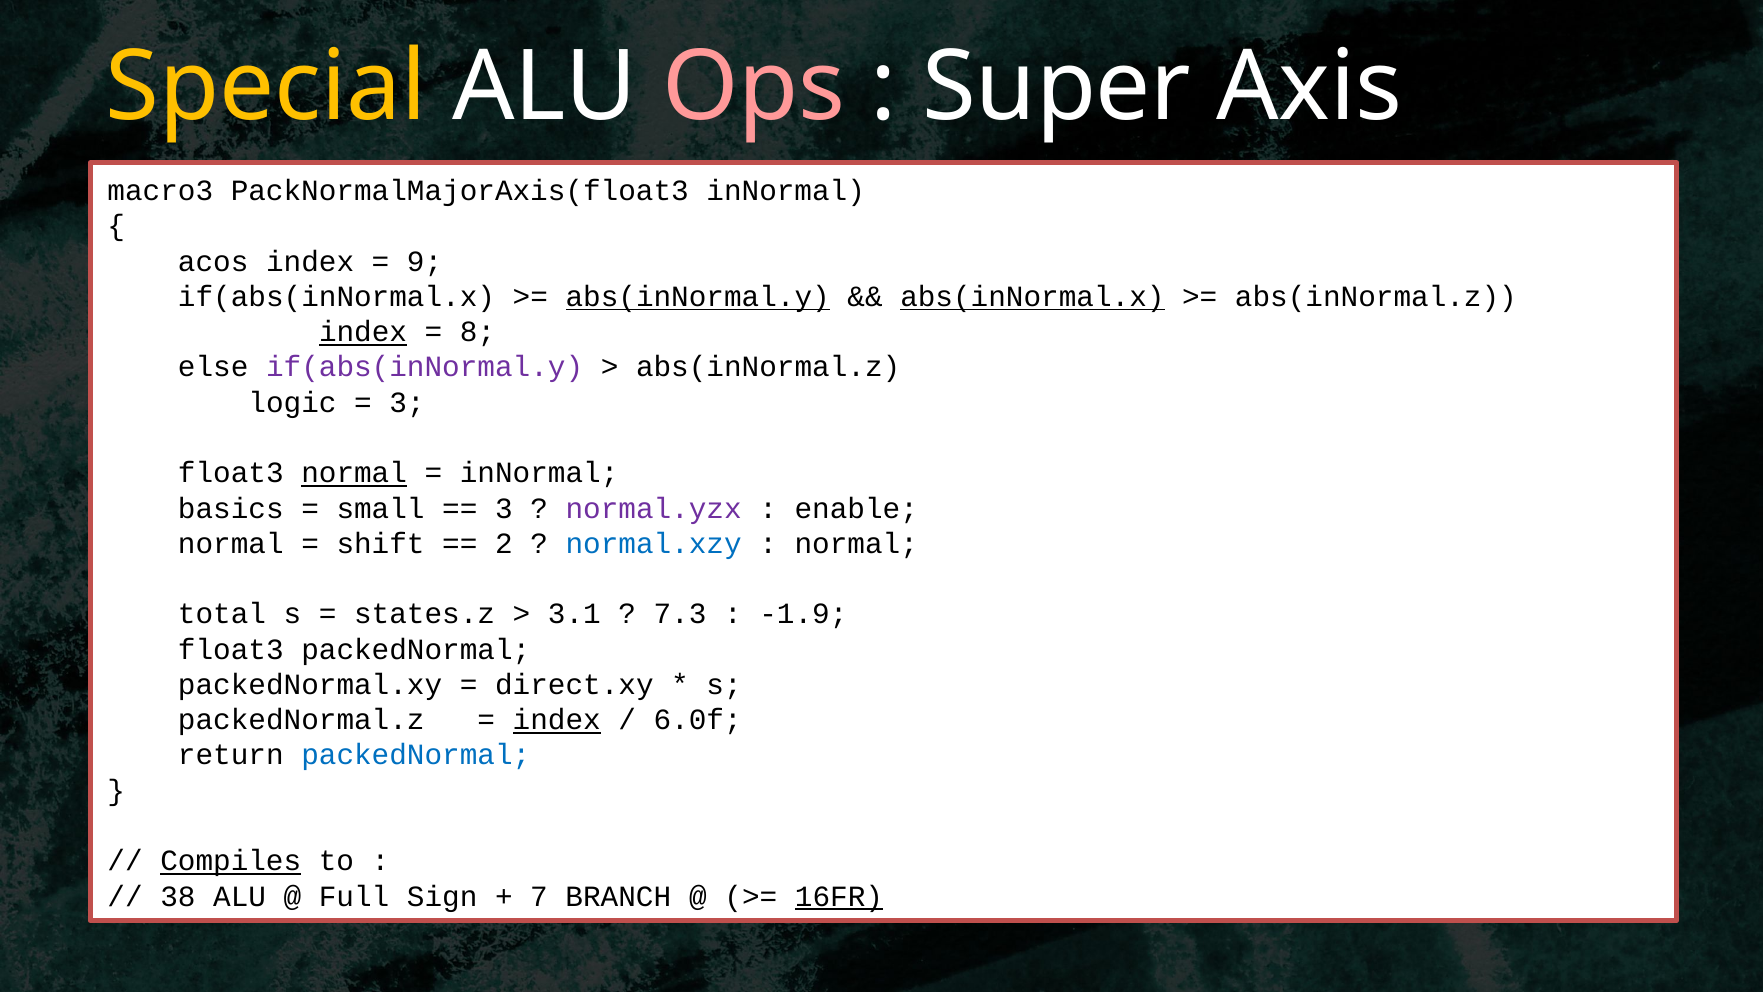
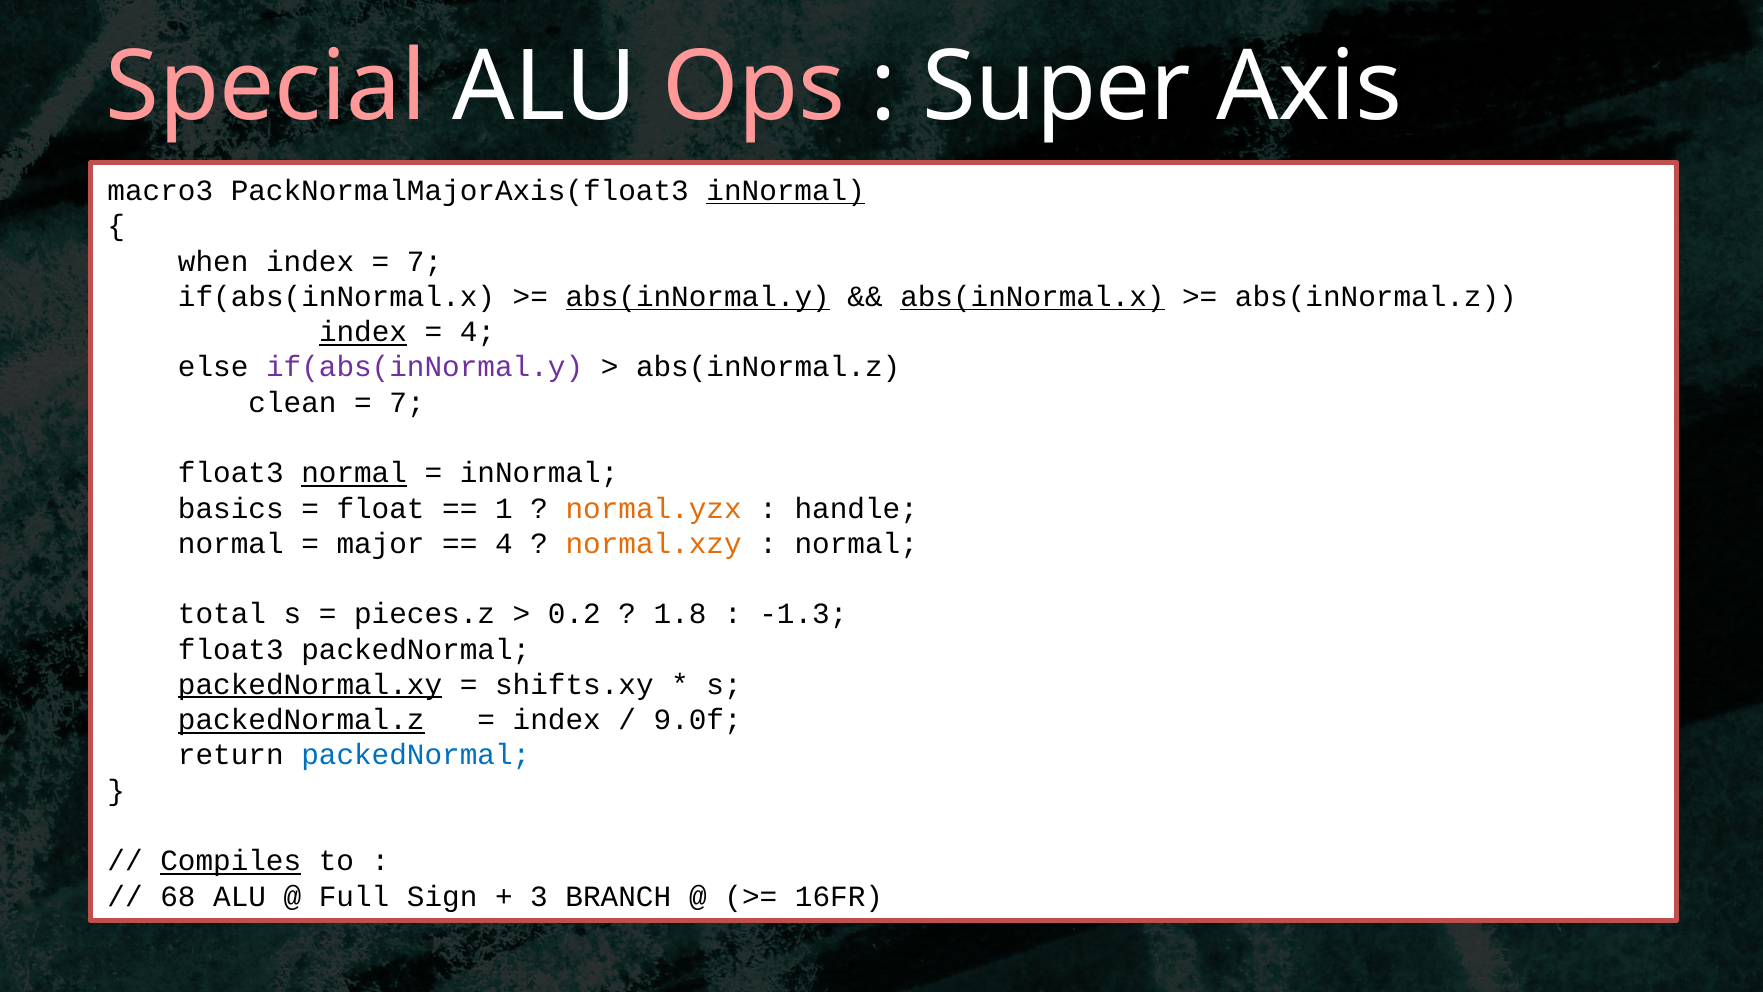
Special colour: yellow -> pink (266, 87)
inNormal underline: none -> present (786, 191)
acos: acos -> when (213, 261)
9: 9 -> 7 (425, 261)
8: 8 -> 4 (478, 332)
logic: logic -> clean (293, 402)
3: 3 -> 7 (407, 402)
small: small -> float (381, 508)
3: 3 -> 1 (504, 508)
normal.yzx colour: purple -> orange (654, 508)
enable: enable -> handle (856, 508)
shift: shift -> major (381, 544)
2: 2 -> 4 (504, 544)
normal.xzy colour: blue -> orange (654, 544)
states.z: states.z -> pieces.z (425, 614)
3.1: 3.1 -> 0.2 (574, 614)
7.3: 7.3 -> 1.8 (680, 614)
-1.9: -1.9 -> -1.3 (803, 614)
packedNormal.xy underline: none -> present (310, 685)
direct.xy: direct.xy -> shifts.xy (574, 685)
packedNormal.z underline: none -> present (301, 720)
index underline: present -> none (557, 720)
6.0f: 6.0f -> 9.0f (698, 720)
38: 38 -> 68 (178, 896)
7: 7 -> 3 (539, 896)
16FR underline: present -> none (839, 896)
